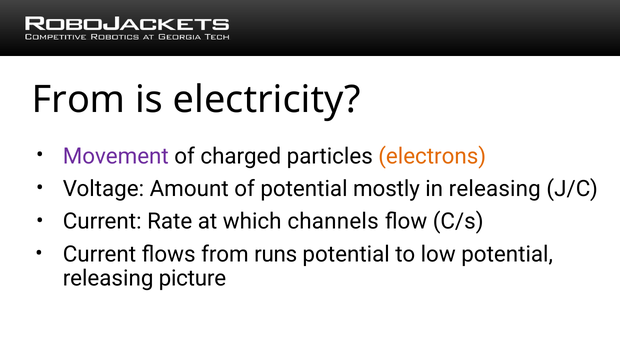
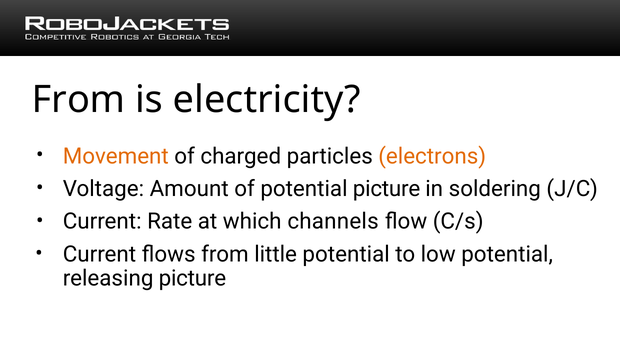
Movement colour: purple -> orange (116, 156)
potential mostly: mostly -> picture (387, 189)
in releasing: releasing -> soldering (495, 189)
runs: runs -> little (276, 254)
